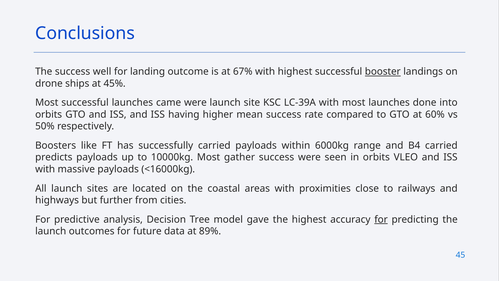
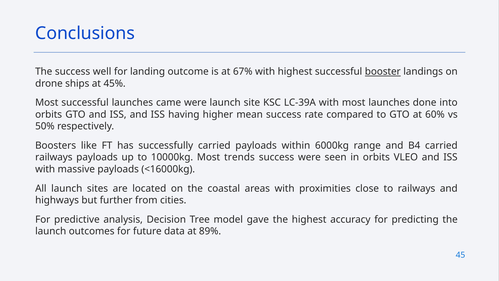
predicts: predicts -> railways (54, 157)
gather: gather -> trends (239, 157)
for underline: present -> none (381, 219)
